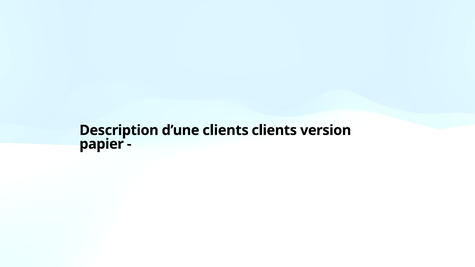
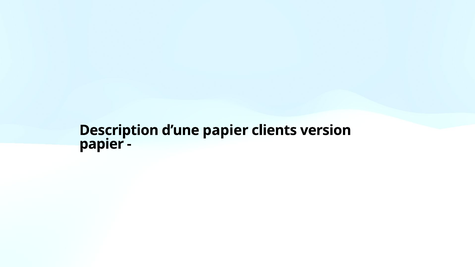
d’une clients: clients -> papier (225, 130)
